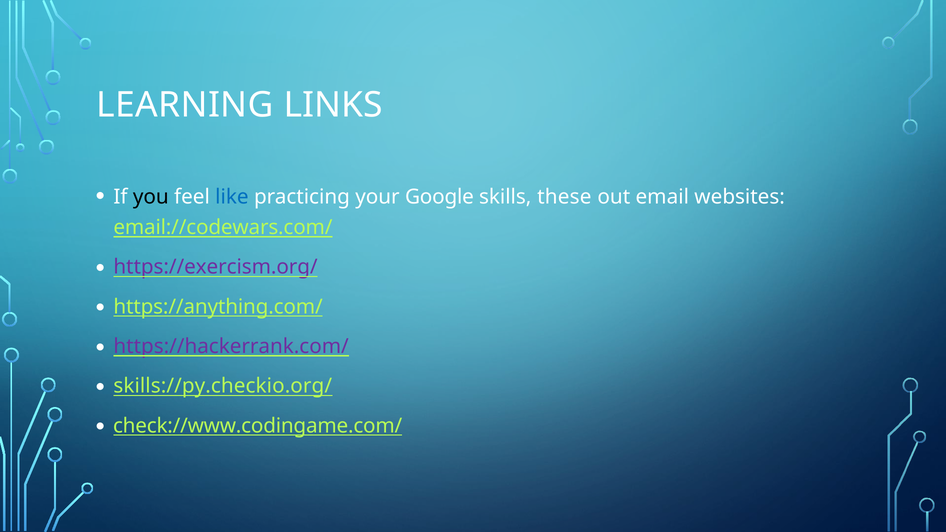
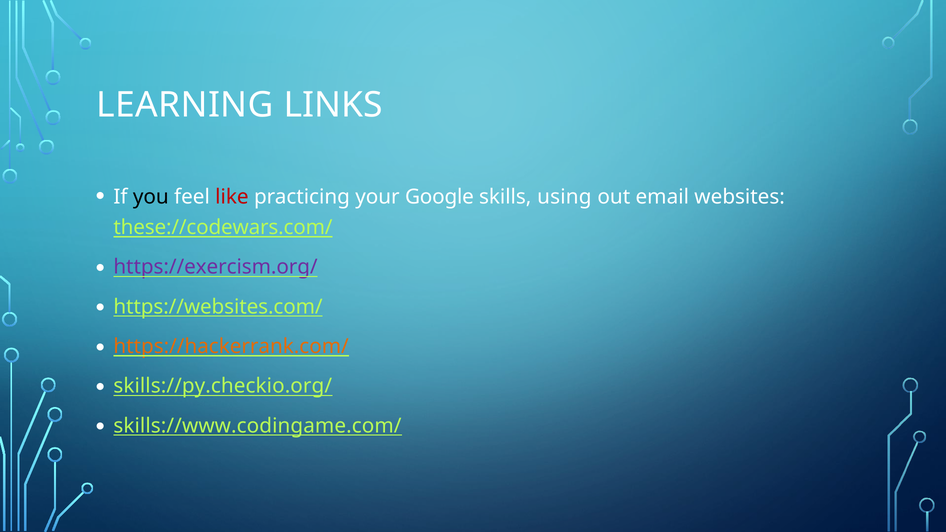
like colour: blue -> red (232, 197)
these: these -> using (564, 197)
email://codewars.com/: email://codewars.com/ -> these://codewars.com/ (223, 227)
https://anything.com/: https://anything.com/ -> https://websites.com/ (218, 307)
https://hackerrank.com/ colour: purple -> orange (231, 346)
check://www.codingame.com/: check://www.codingame.com/ -> skills://www.codingame.com/ (257, 426)
